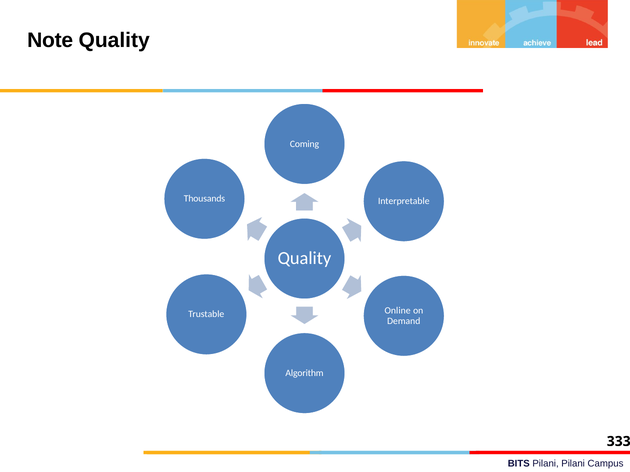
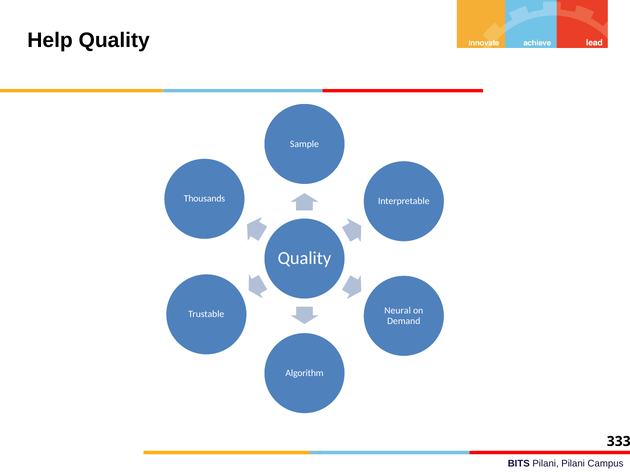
Note: Note -> Help (50, 40)
Coming: Coming -> Sample (304, 144)
Online: Online -> Neural (398, 311)
